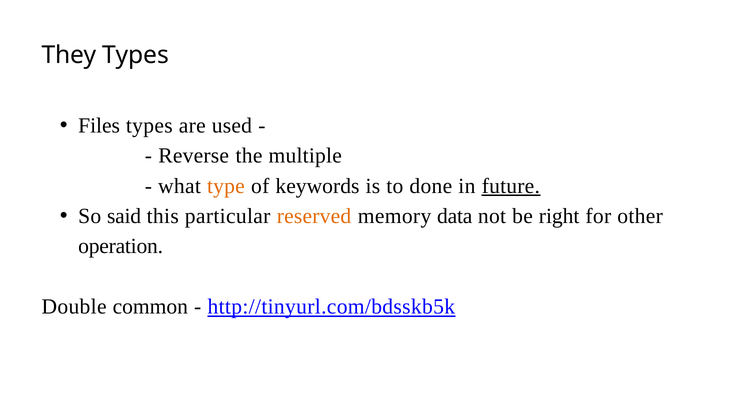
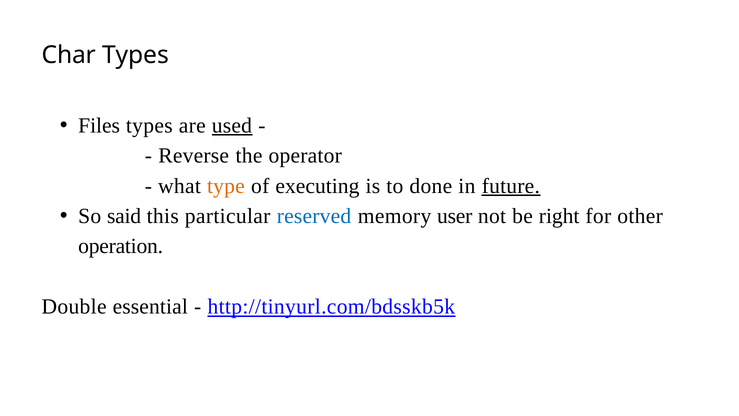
They: They -> Char (69, 55)
used underline: none -> present (232, 125)
multiple: multiple -> operator (305, 156)
keywords: keywords -> executing (317, 186)
reserved colour: orange -> blue (314, 216)
data: data -> user (455, 216)
common: common -> essential (150, 307)
